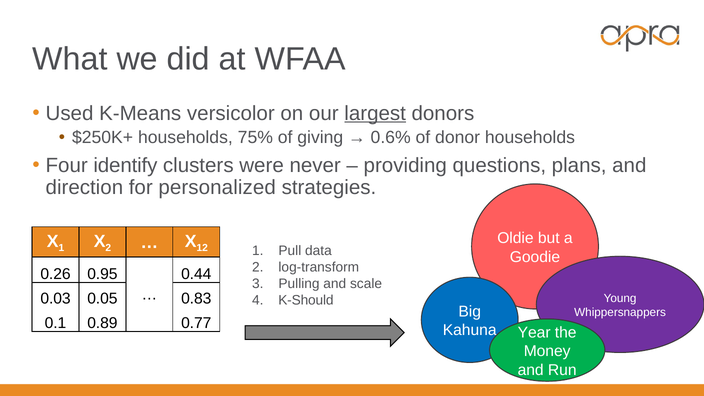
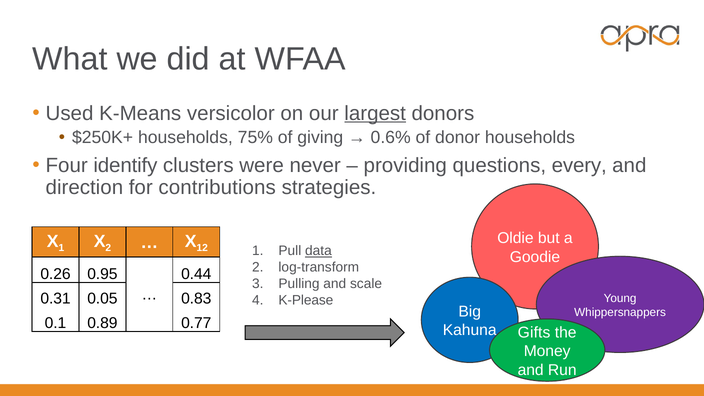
plans: plans -> every (579, 165)
personalized: personalized -> contributions (217, 188)
data underline: none -> present (318, 251)
0.03: 0.03 -> 0.31 (56, 298)
K-Should: K-Should -> K-Please (306, 300)
Year: Year -> Gifts (534, 332)
